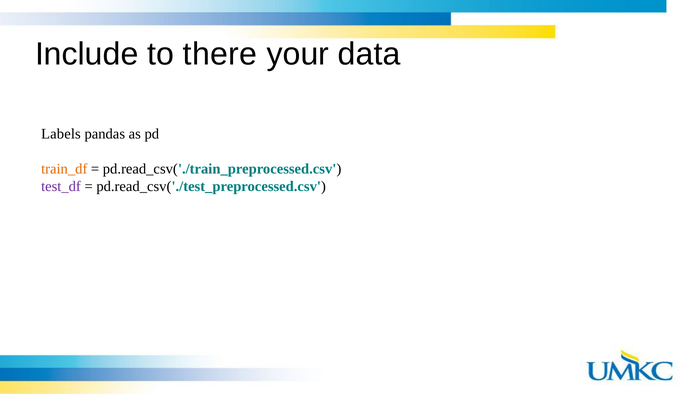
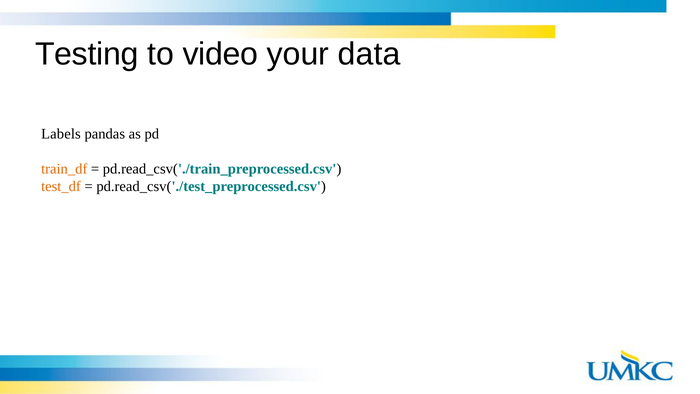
Include: Include -> Testing (87, 54)
there: there -> video (220, 54)
test_df colour: purple -> orange (61, 186)
